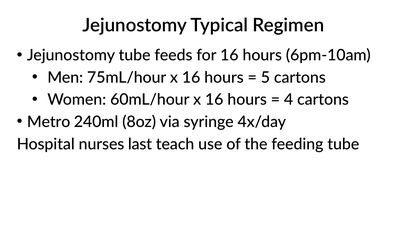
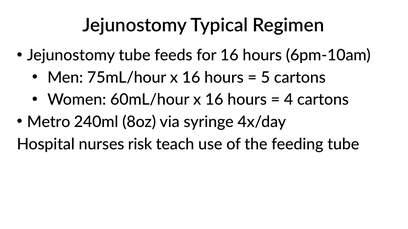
last: last -> risk (140, 144)
